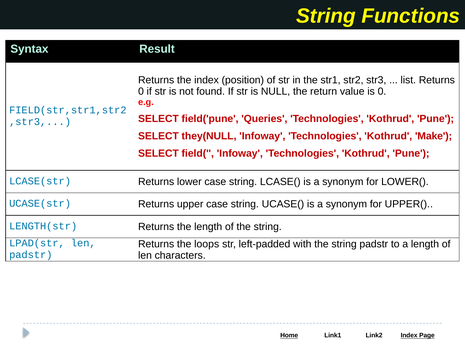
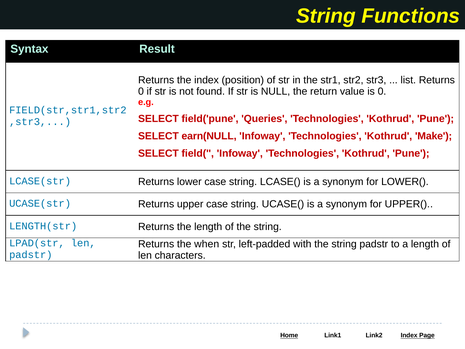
they(NULL: they(NULL -> earn(NULL (209, 136)
loops: loops -> when (207, 244)
